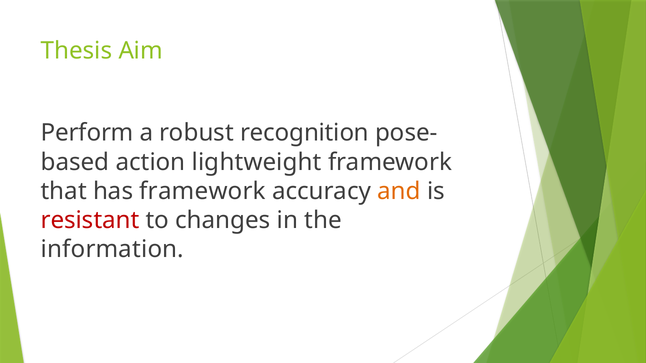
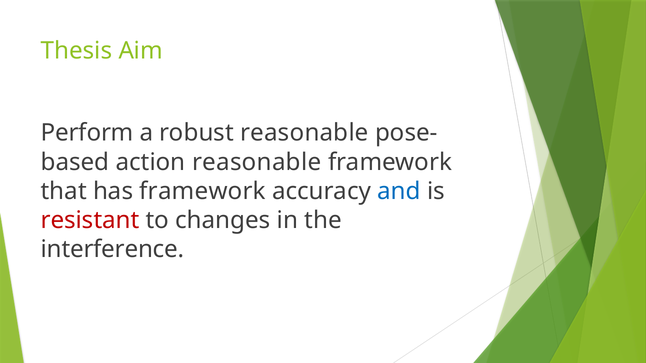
robust recognition: recognition -> reasonable (304, 133)
action lightweight: lightweight -> reasonable (257, 162)
and colour: orange -> blue (399, 191)
information: information -> interference (113, 249)
